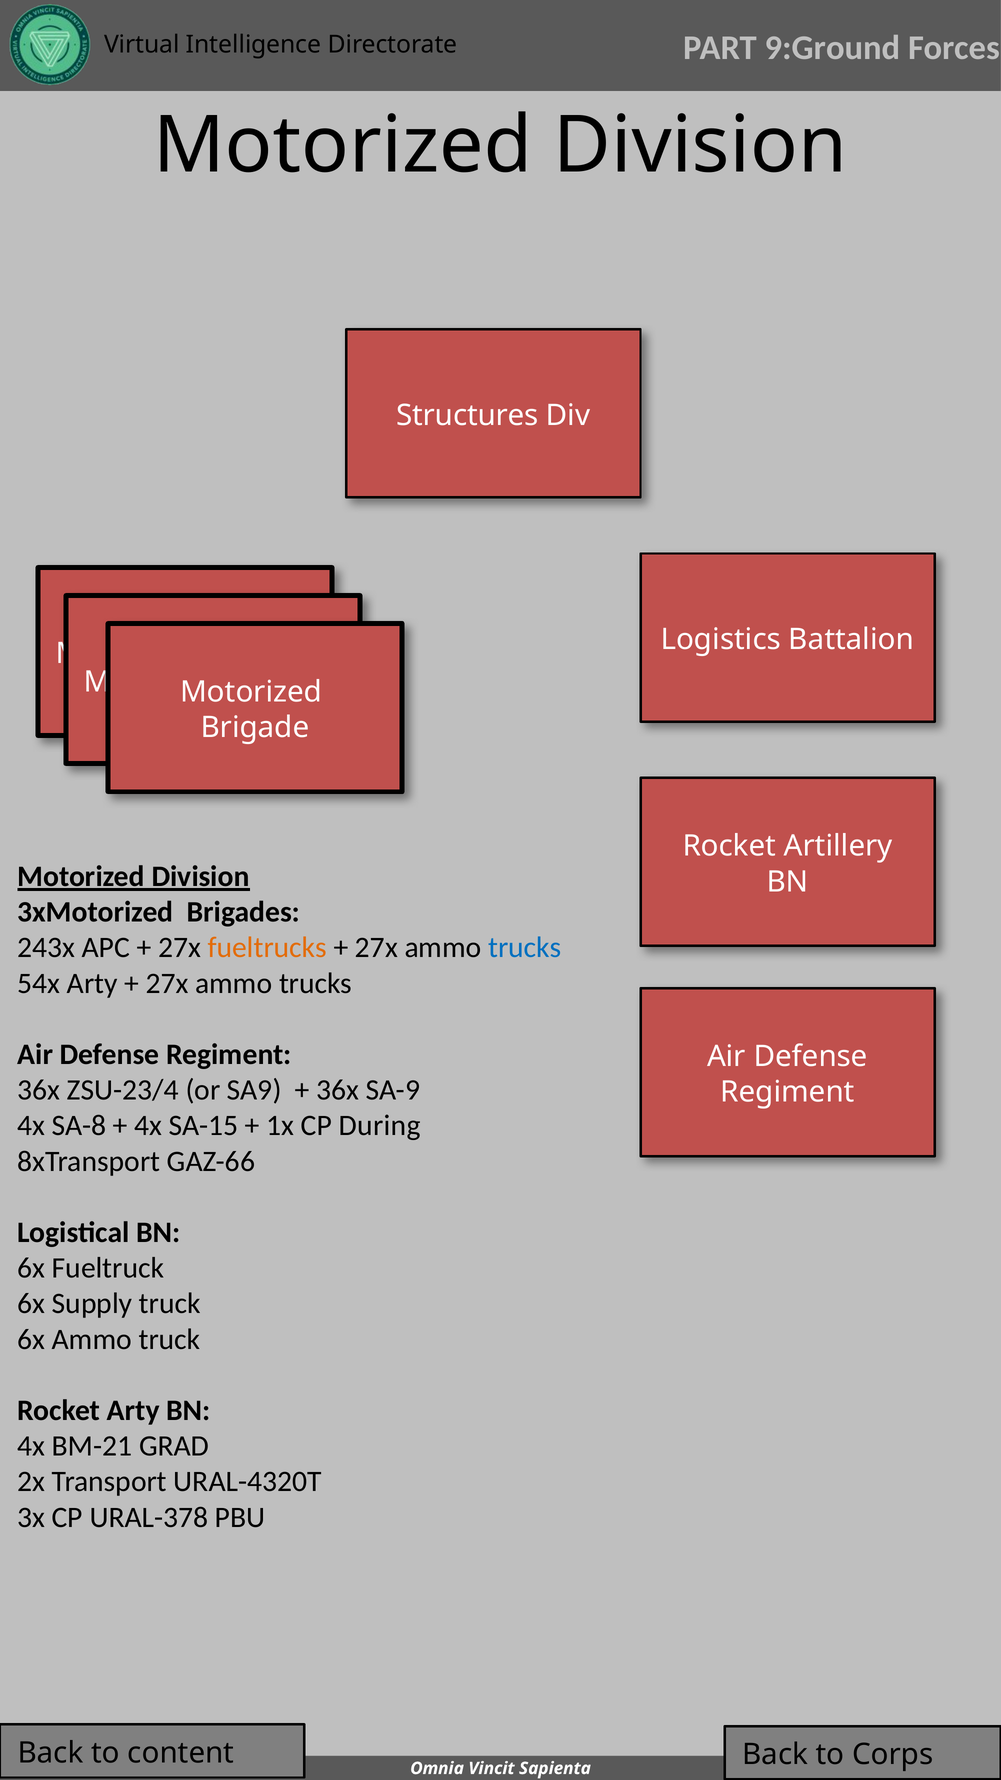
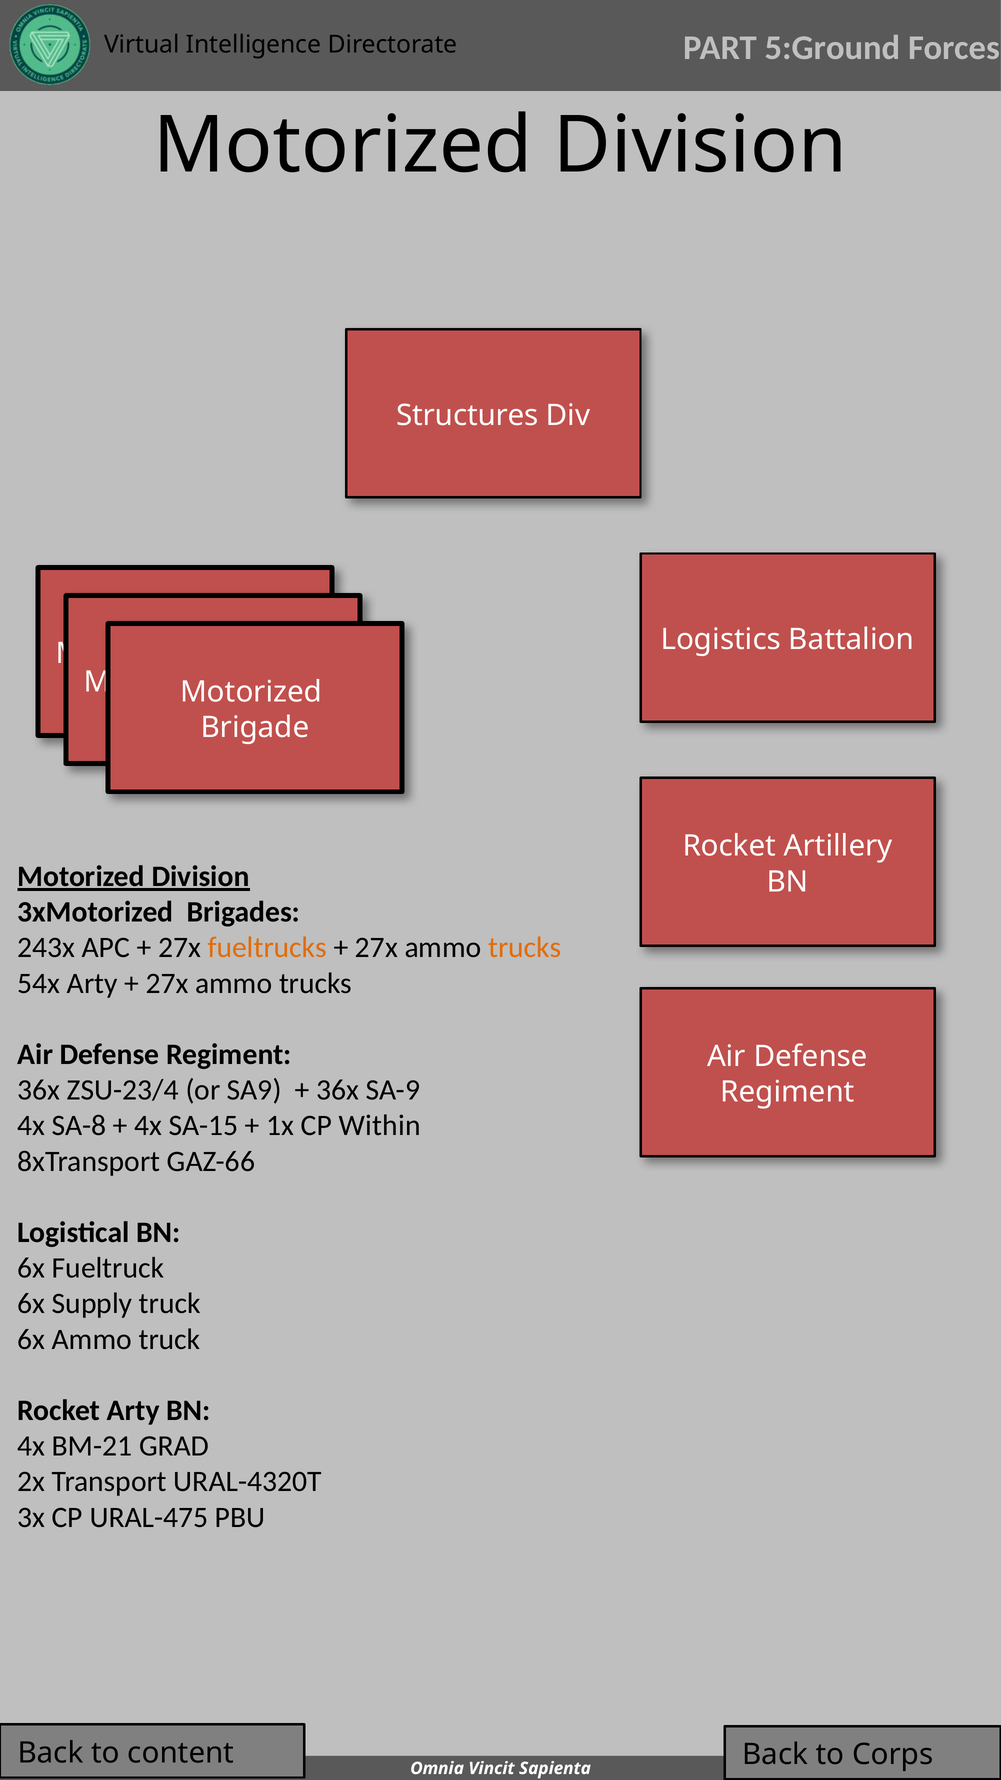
9:Ground: 9:Ground -> 5:Ground (832, 48)
trucks colour: blue -> orange (525, 947)
During: During -> Within (380, 1125)
URAL-378: URAL-378 -> URAL-475 (149, 1517)
